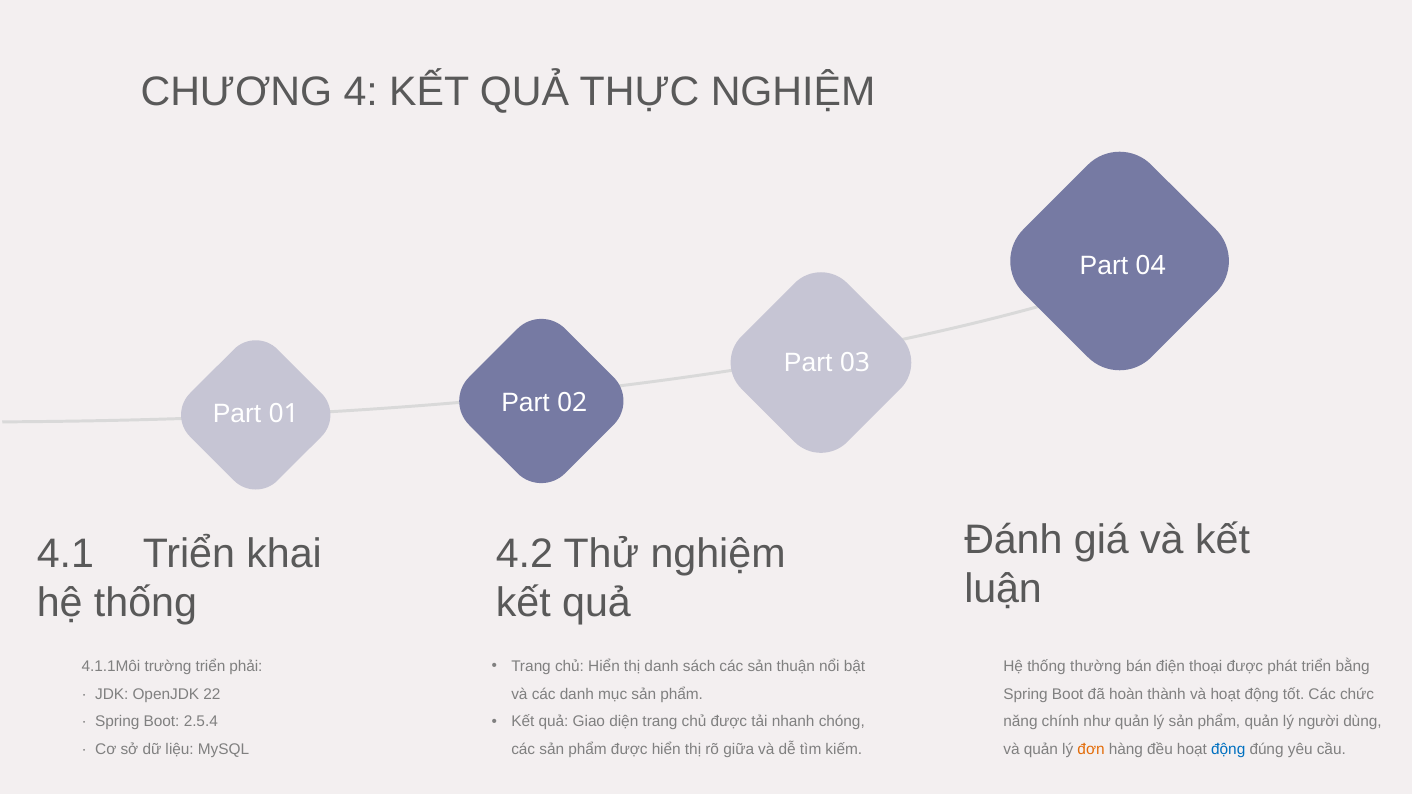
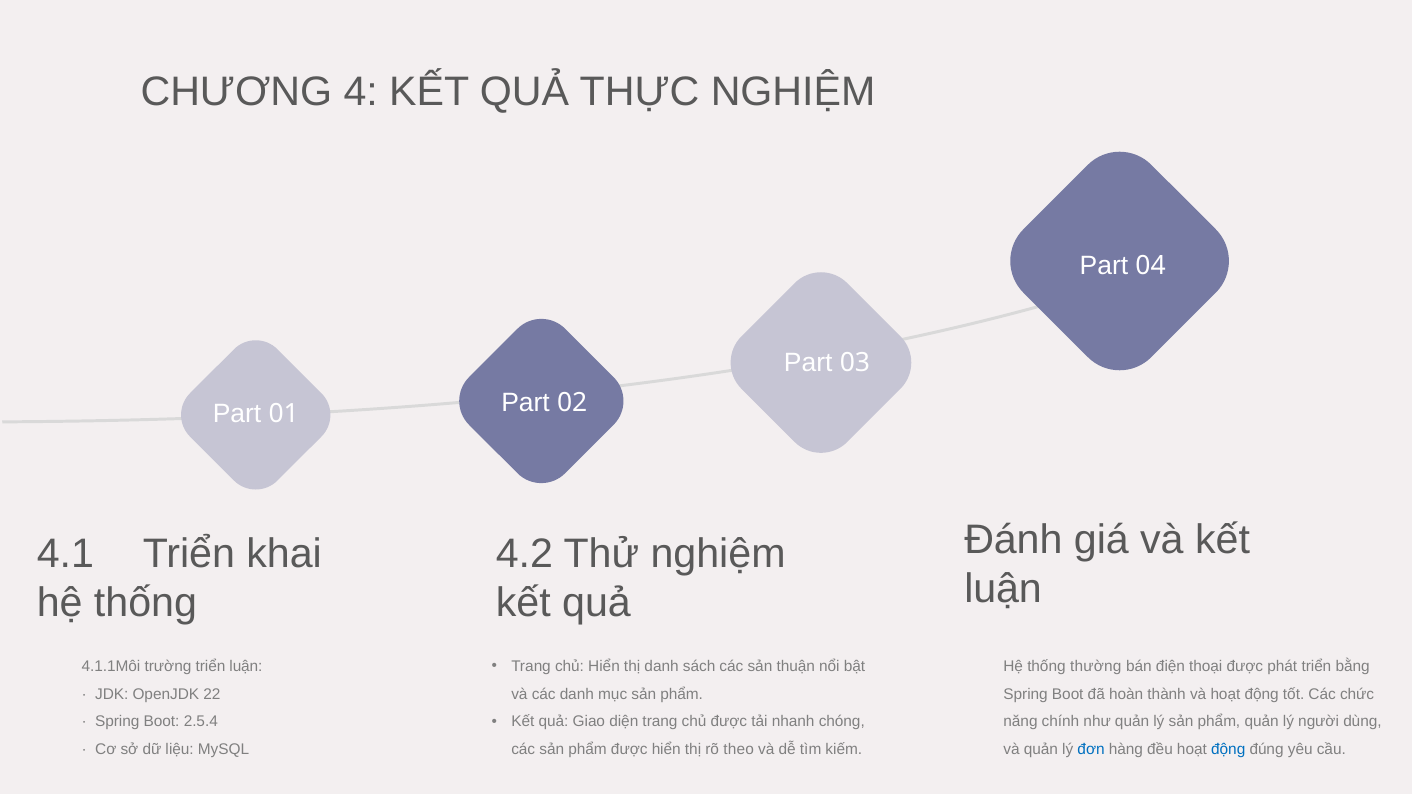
triển phải: phải -> luận (246, 667)
đơn colour: orange -> blue (1091, 750)
giữa: giữa -> theo (739, 750)
